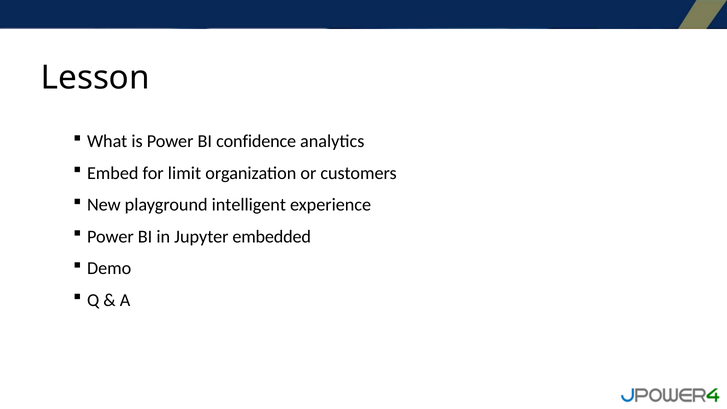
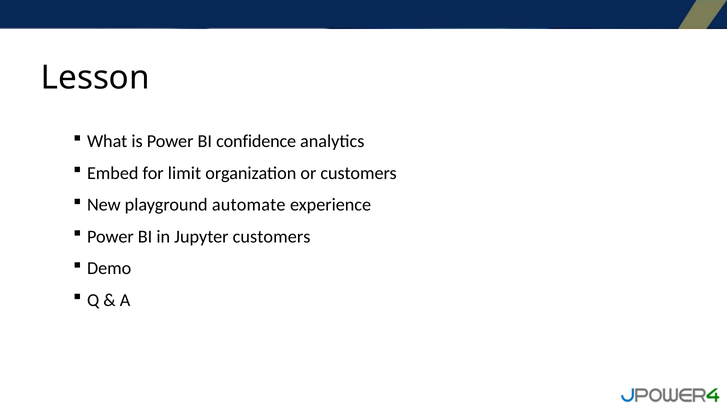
intelligent: intelligent -> automate (249, 205)
Jupyter embedded: embedded -> customers (272, 237)
